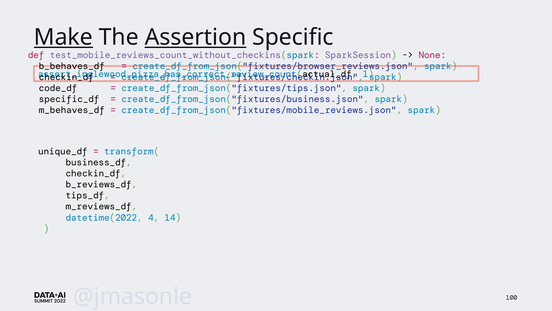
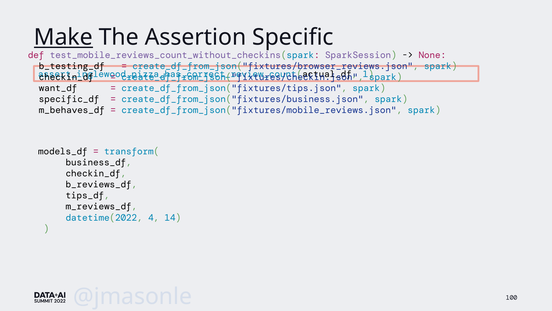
Assertion underline: present -> none (195, 37)
b_behaves_df: b_behaves_df -> b_testing_df (72, 66)
code_df: code_df -> want_df (58, 88)
unique_df: unique_df -> models_df (63, 151)
